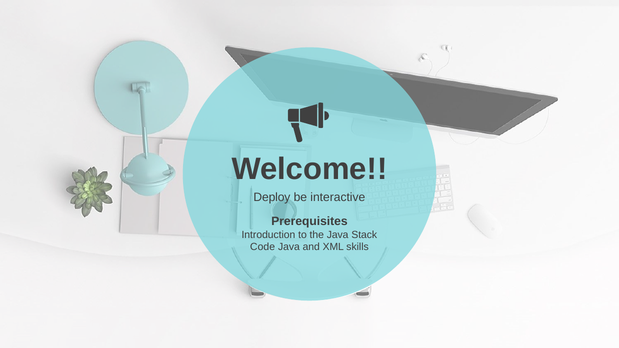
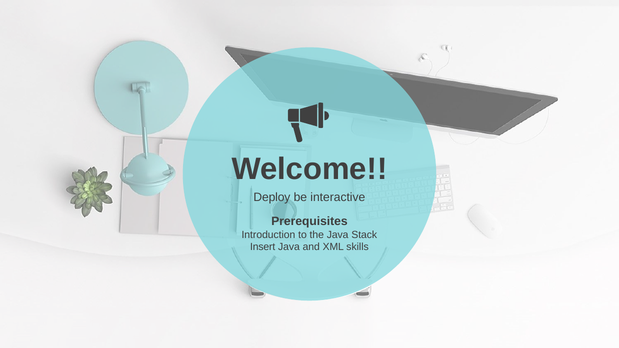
Code: Code -> Insert (263, 247)
